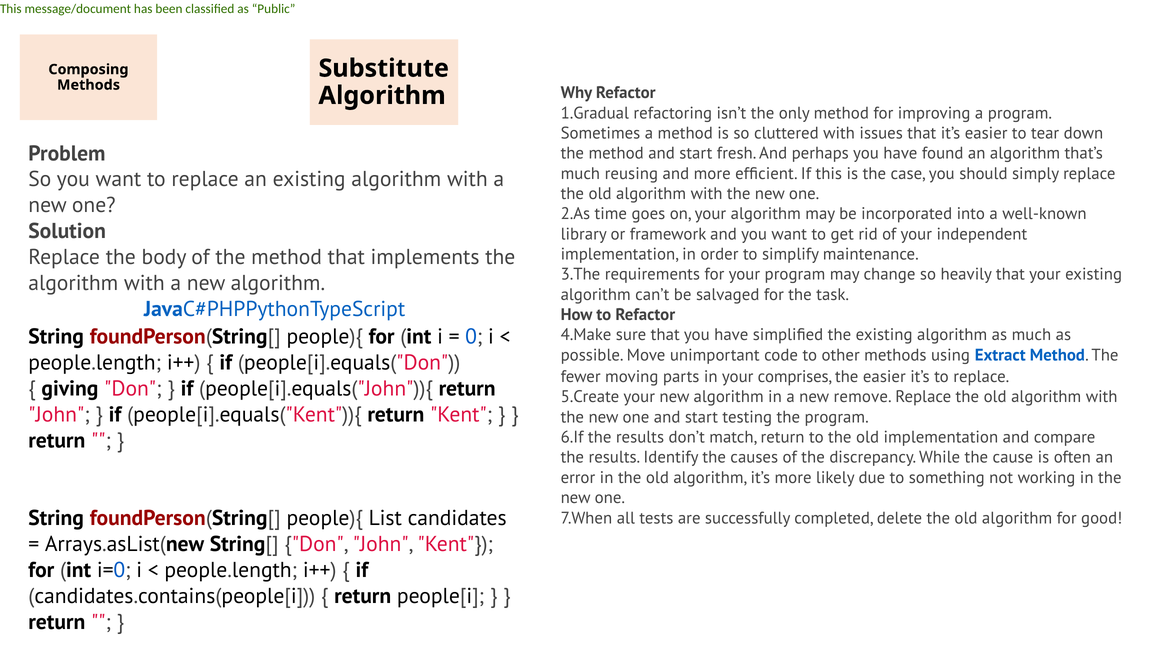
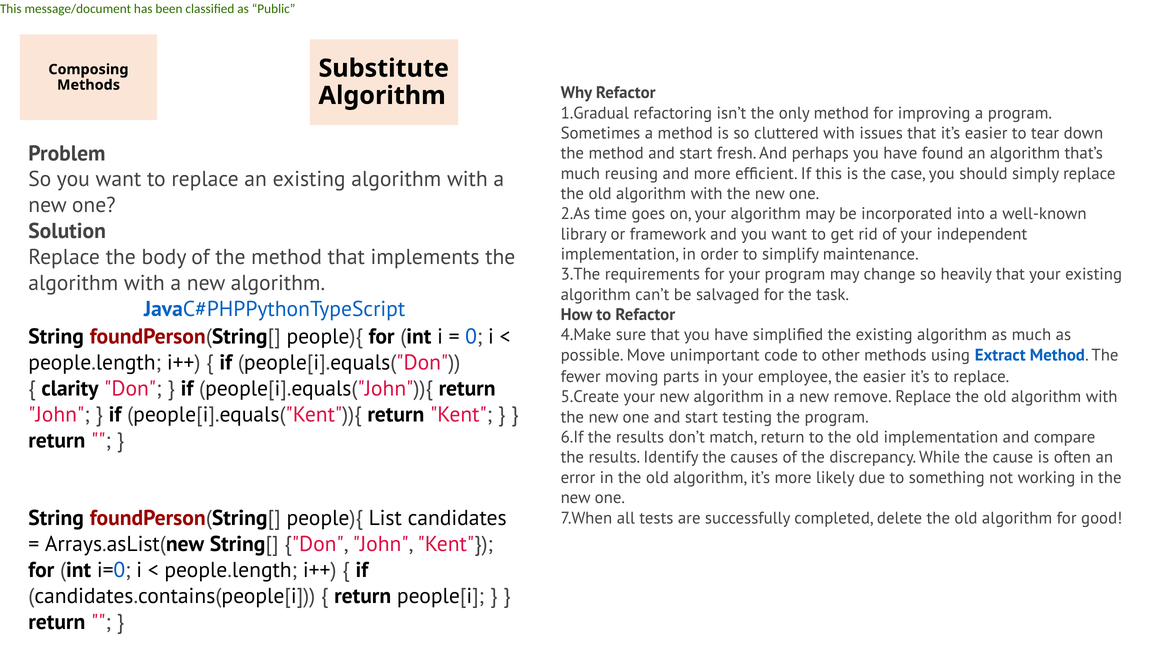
comprises: comprises -> employee (795, 377)
giving: giving -> clarity (70, 389)
